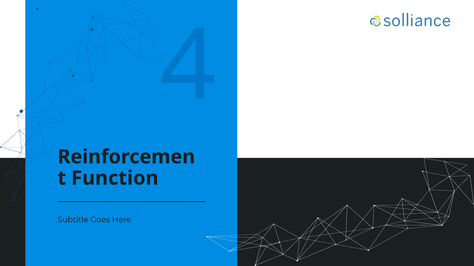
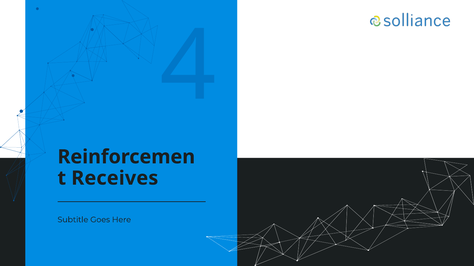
Function: Function -> Receives (115, 179)
